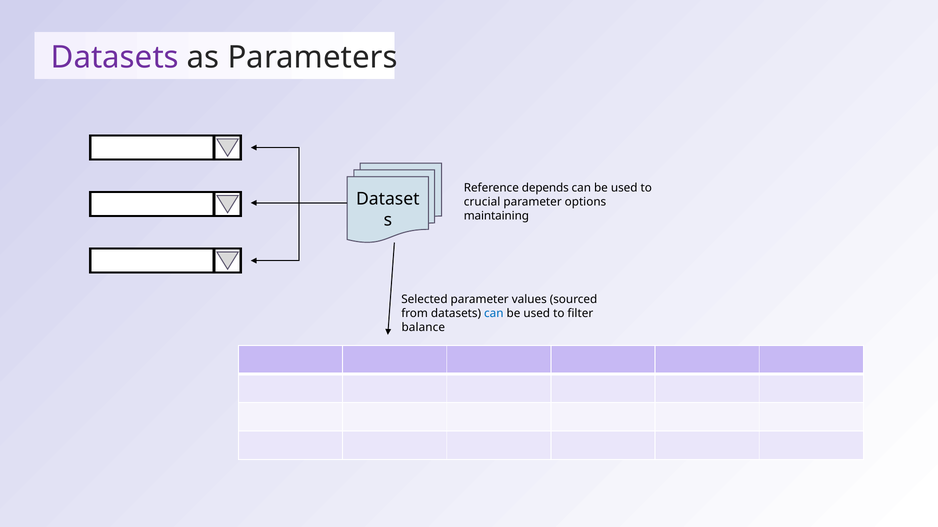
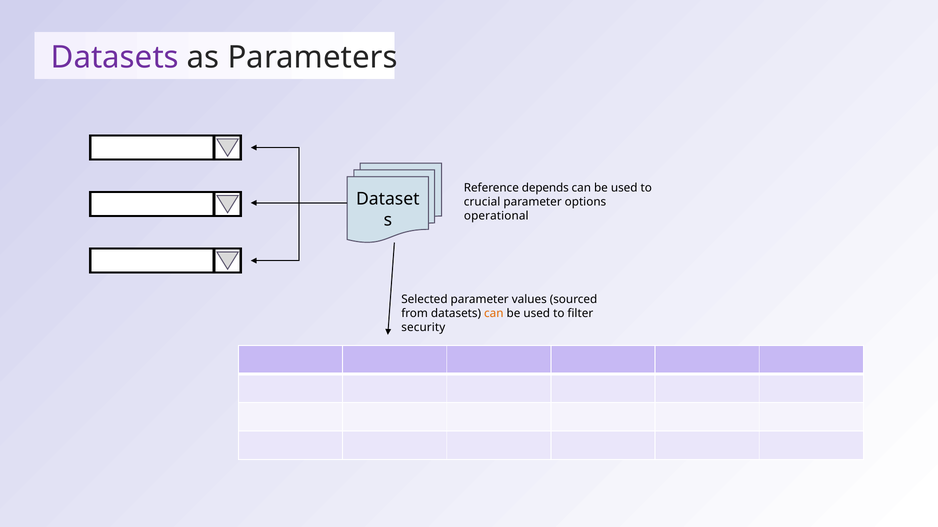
maintaining: maintaining -> operational (496, 216)
can colour: blue -> orange (494, 314)
balance: balance -> security (423, 328)
